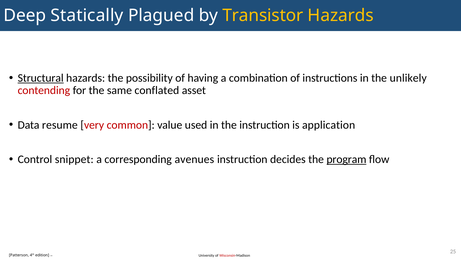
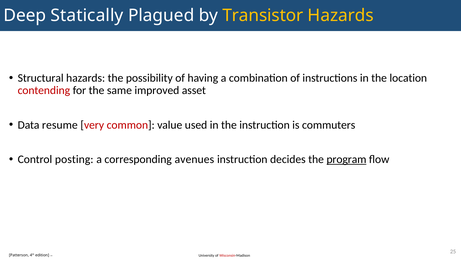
Structural underline: present -> none (41, 78)
unlikely: unlikely -> location (408, 78)
conflated: conflated -> improved (157, 91)
application: application -> commuters (329, 125)
snippet: snippet -> posting (74, 160)
